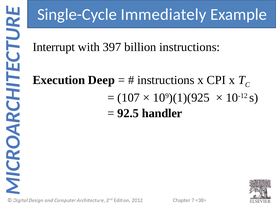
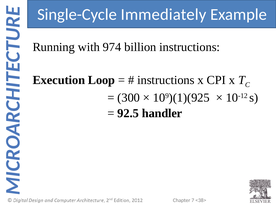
Interrupt: Interrupt -> Running (54, 47)
397: 397 -> 974 (112, 47)
Deep: Deep -> Loop (101, 80)
107: 107 -> 300 (129, 98)
